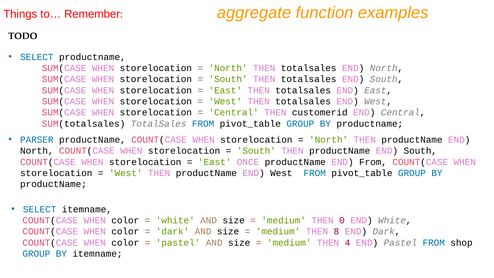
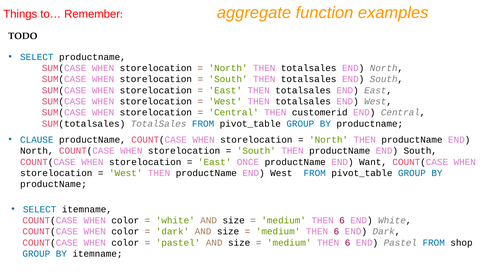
PARSER: PARSER -> CLAUSE (37, 140)
END From: From -> Want (373, 162)
0: 0 -> 6 (342, 220)
8: 8 -> 6 (336, 231)
4: 4 -> 6 (348, 243)
